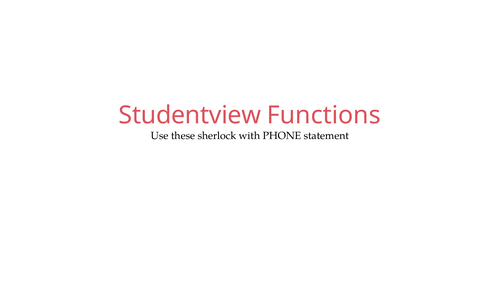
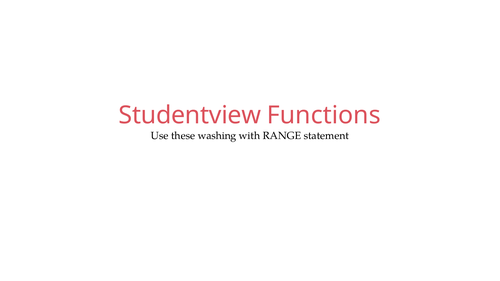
sherlock: sherlock -> washing (217, 136)
PHONE: PHONE -> RANGE (282, 136)
